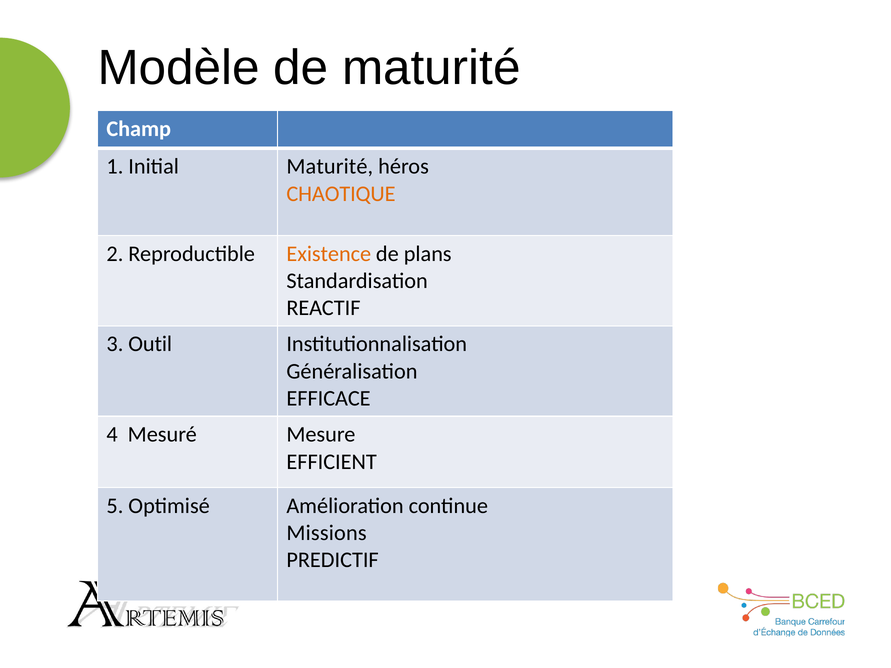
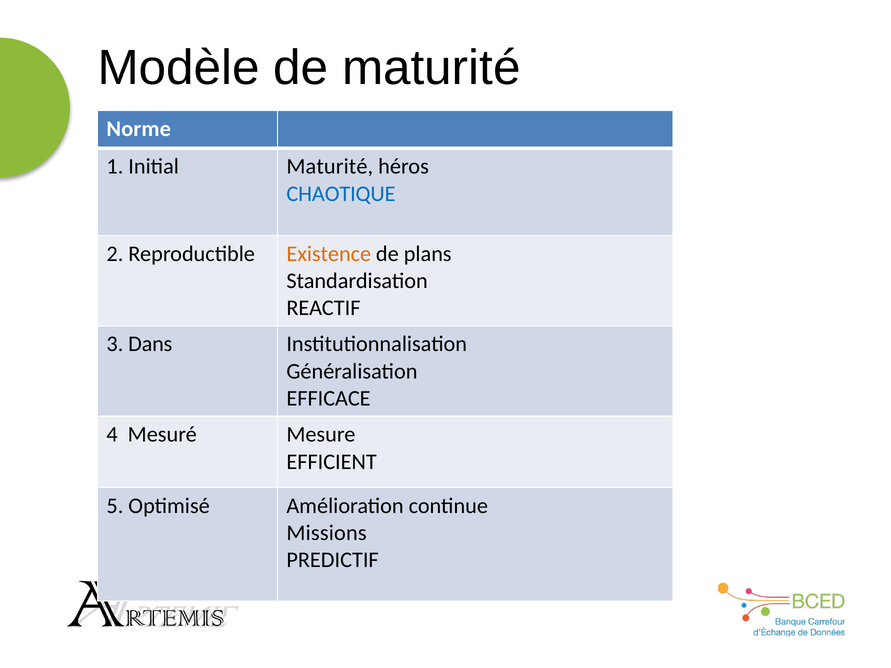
Champ: Champ -> Norme (139, 129)
CHAOTIQUE colour: orange -> blue (341, 194)
Outil: Outil -> Dans (150, 344)
